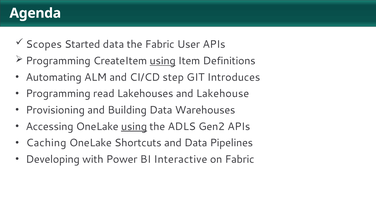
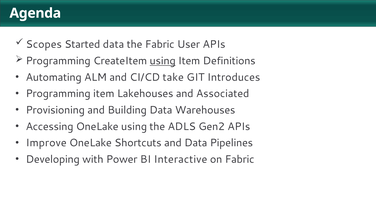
step: step -> take (173, 77)
Programming read: read -> item (104, 93)
Lakehouse: Lakehouse -> Associated (223, 93)
using underline: present -> none (134, 126)
Caching: Caching -> Improve (46, 143)
